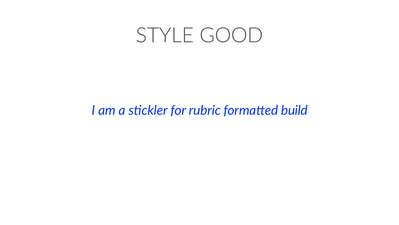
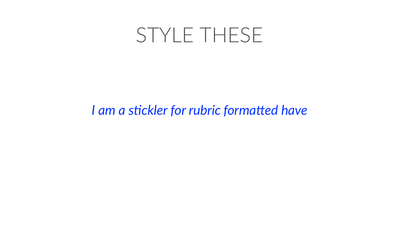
GOOD: GOOD -> THESE (231, 35)
build: build -> have (294, 110)
